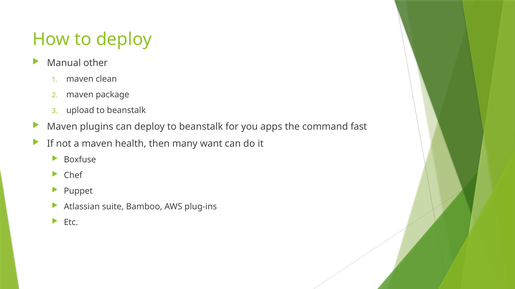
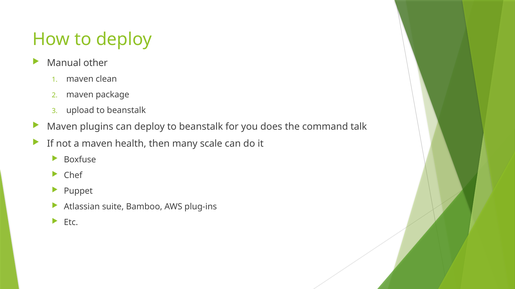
apps: apps -> does (271, 127)
fast: fast -> talk (359, 127)
want: want -> scale (211, 144)
